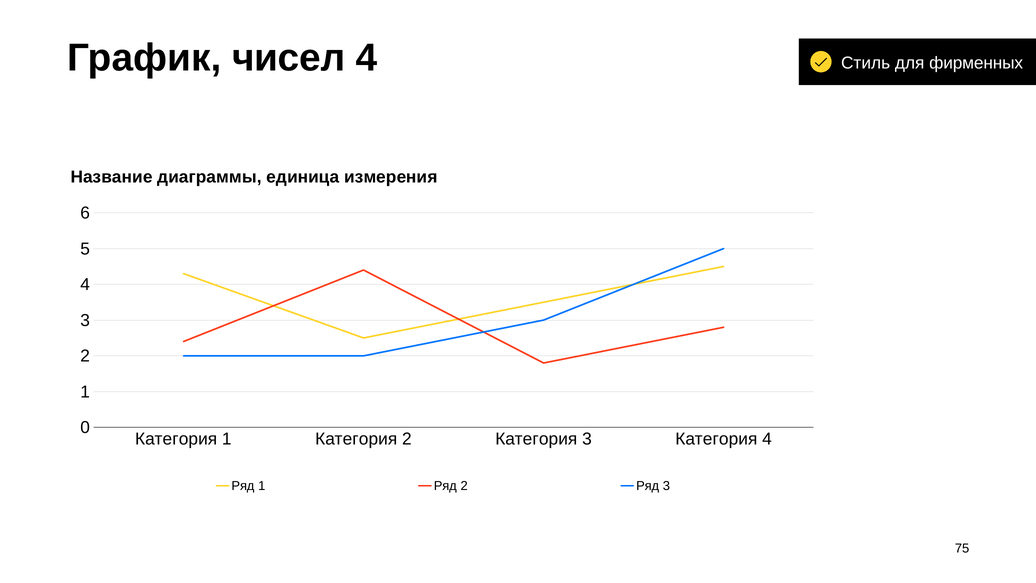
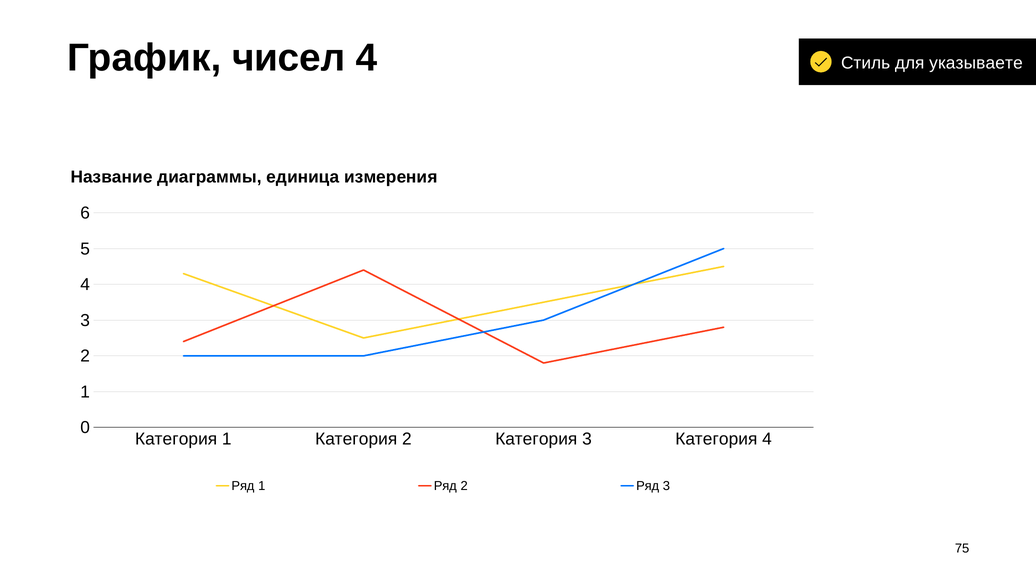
фирменных: фирменных -> указываете (976, 63)
